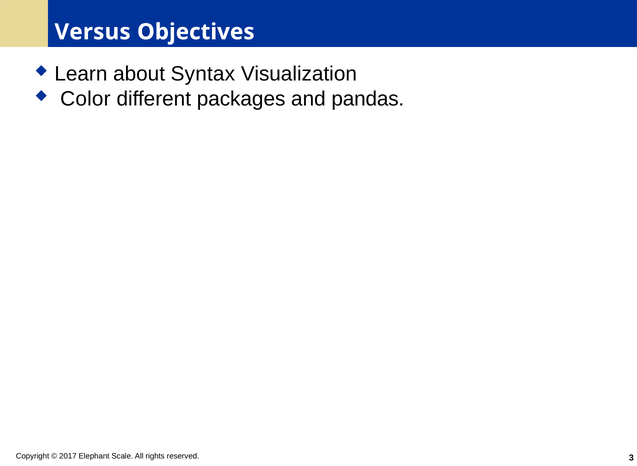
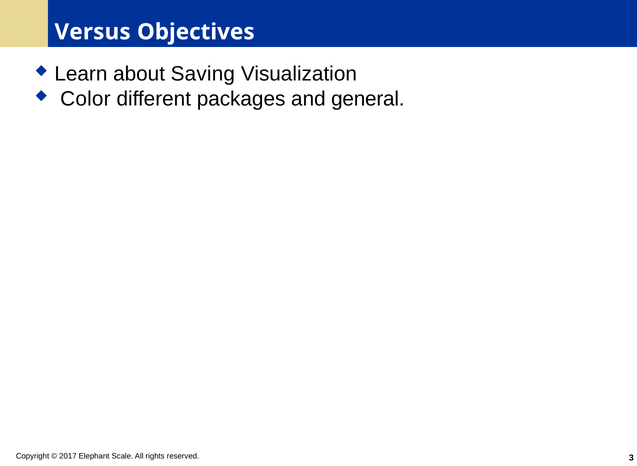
Syntax: Syntax -> Saving (203, 74)
pandas: pandas -> general (368, 99)
